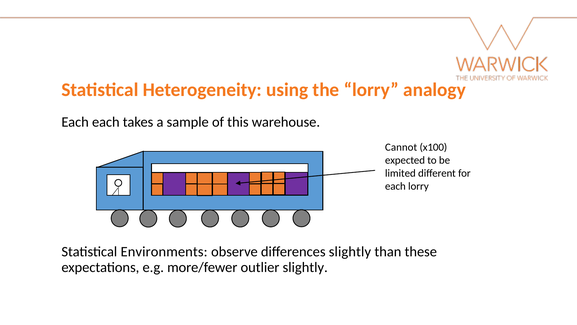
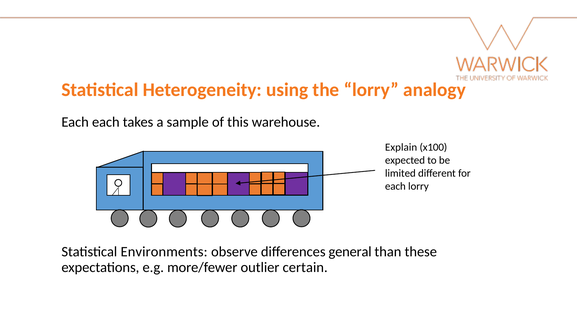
Cannot: Cannot -> Explain (401, 147)
differences slightly: slightly -> general (350, 251)
outlier slightly: slightly -> certain (305, 267)
